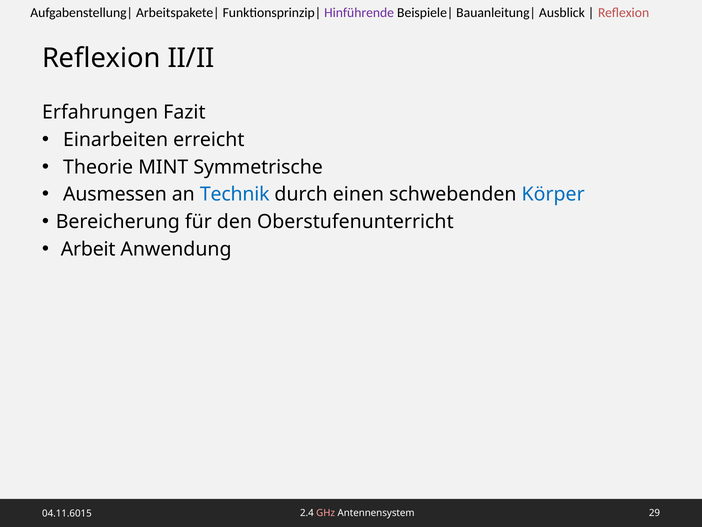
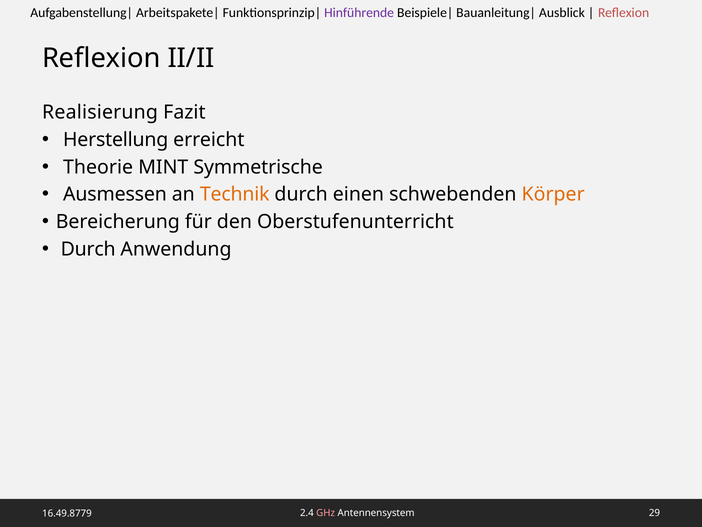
Erfahrungen: Erfahrungen -> Realisierung (100, 112)
Einarbeiten: Einarbeiten -> Herstellung (116, 140)
Technik colour: blue -> orange (235, 194)
Körper colour: blue -> orange (553, 194)
Arbeit: Arbeit -> Durch (88, 249)
04.11.6015: 04.11.6015 -> 16.49.8779 (67, 513)
